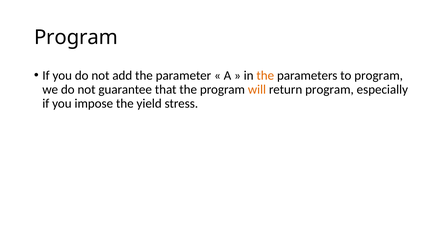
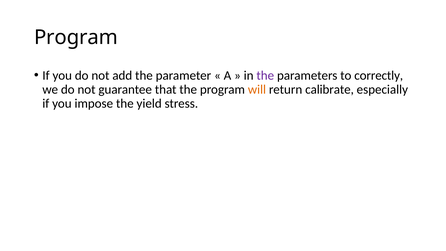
the colour: orange -> purple (265, 75)
to program: program -> correctly (379, 75)
return program: program -> calibrate (330, 89)
